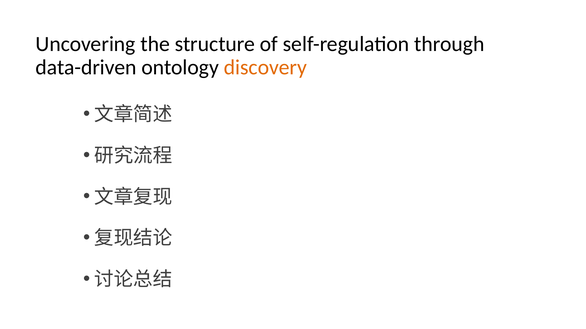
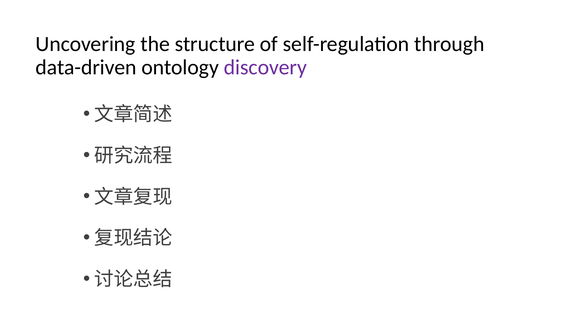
discovery colour: orange -> purple (265, 67)
